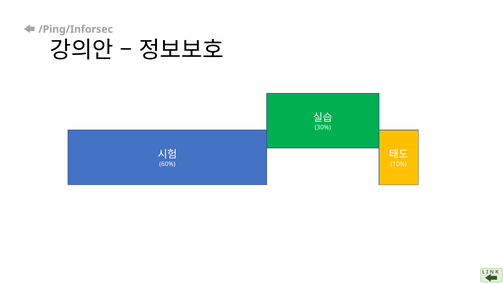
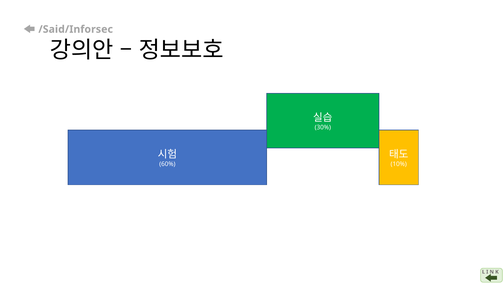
/Ping/Inforsec: /Ping/Inforsec -> /Said/Inforsec (76, 29)
